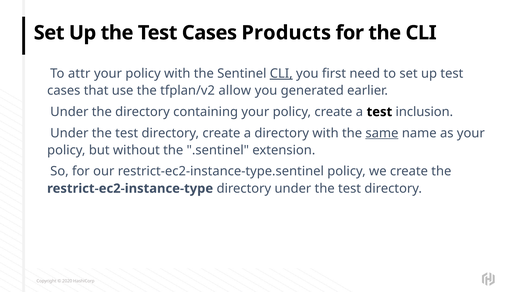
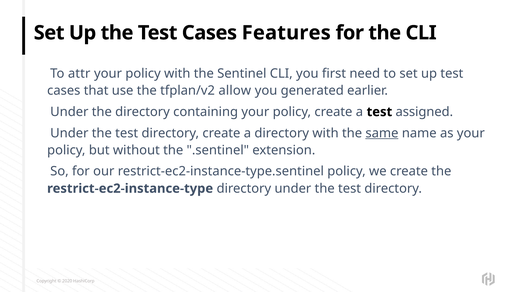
Products: Products -> Features (286, 33)
CLI underline: present -> none (281, 74)
inclusion: inclusion -> assigned (424, 112)
